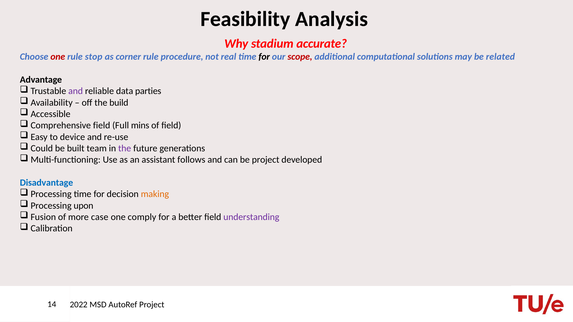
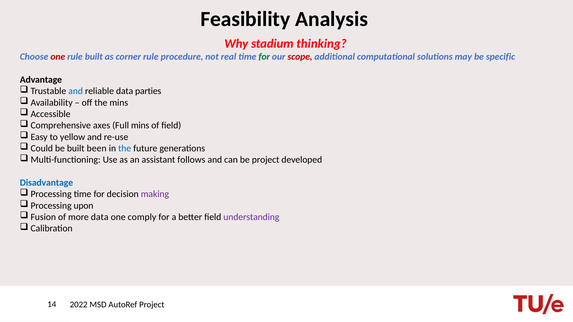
accurate: accurate -> thinking (322, 44)
rule stop: stop -> built (94, 57)
for colour: black -> green (264, 57)
related: related -> specific (500, 57)
and colour: purple -> blue (76, 91)
the build: build -> mins (119, 103)
field: field -> axes (102, 126)
device: device -> yellow (73, 137)
team: team -> been (97, 148)
the colour: purple -> blue (125, 148)
making colour: orange -> purple (155, 194)
more case: case -> data (100, 217)
